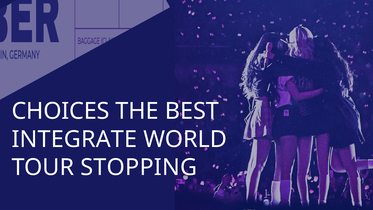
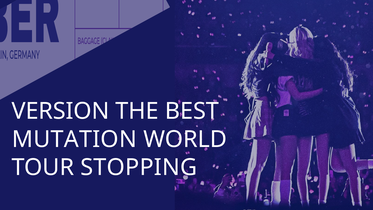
CHOICES: CHOICES -> VERSION (61, 111)
INTEGRATE: INTEGRATE -> MUTATION (74, 139)
